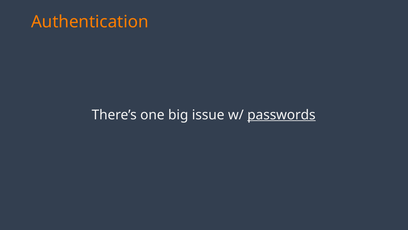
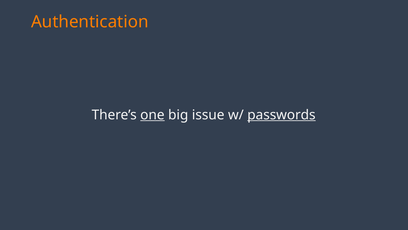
one underline: none -> present (152, 115)
